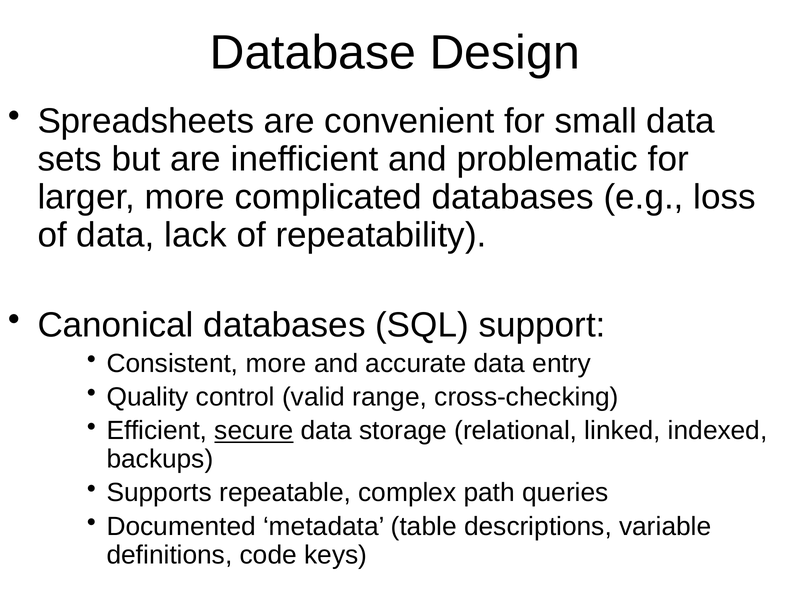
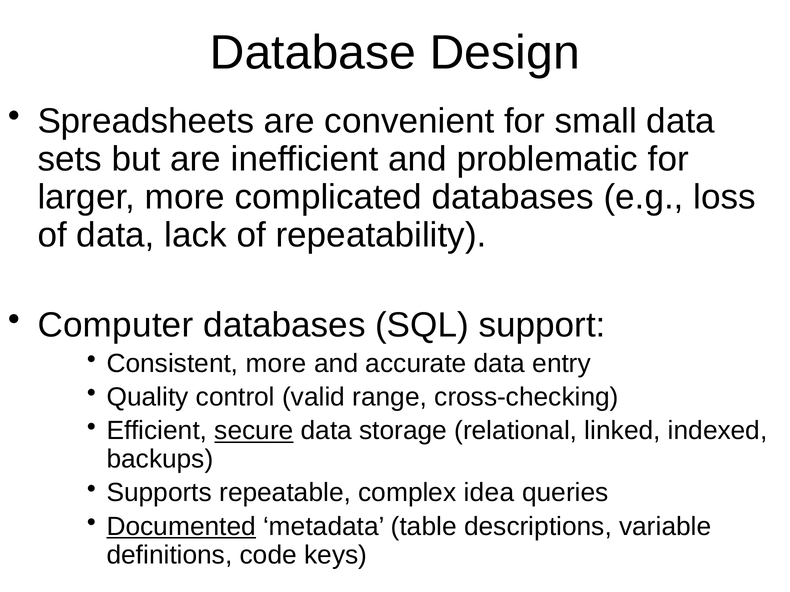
Canonical: Canonical -> Computer (116, 325)
path: path -> idea (489, 493)
Documented underline: none -> present (181, 527)
